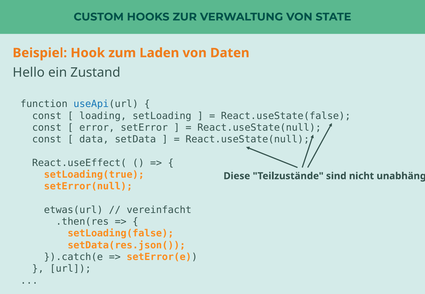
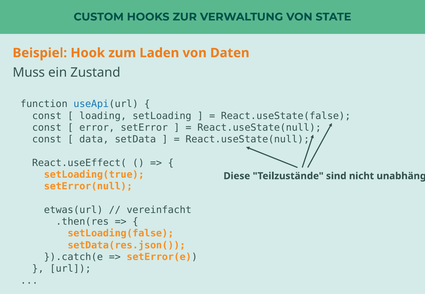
Hello: Hello -> Muss (29, 73)
